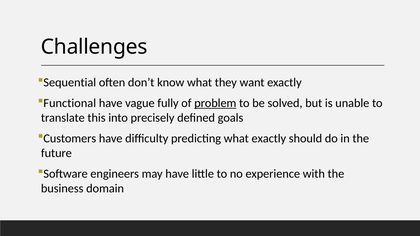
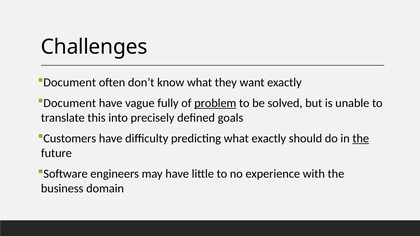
Sequential: Sequential -> Document (70, 82)
Functional: Functional -> Document (70, 103)
the underline: none -> present (361, 139)
